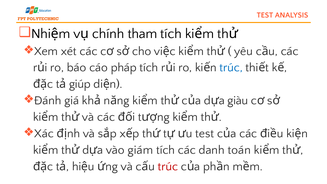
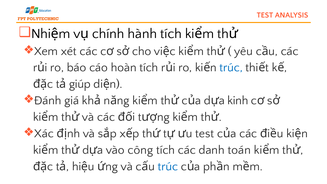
tham: tham -> hành (142, 33)
pháp: pháp -> hoàn (124, 68)
giàu: giàu -> kinh (238, 100)
giám: giám -> công (140, 150)
trúc colour: red -> blue (168, 166)
